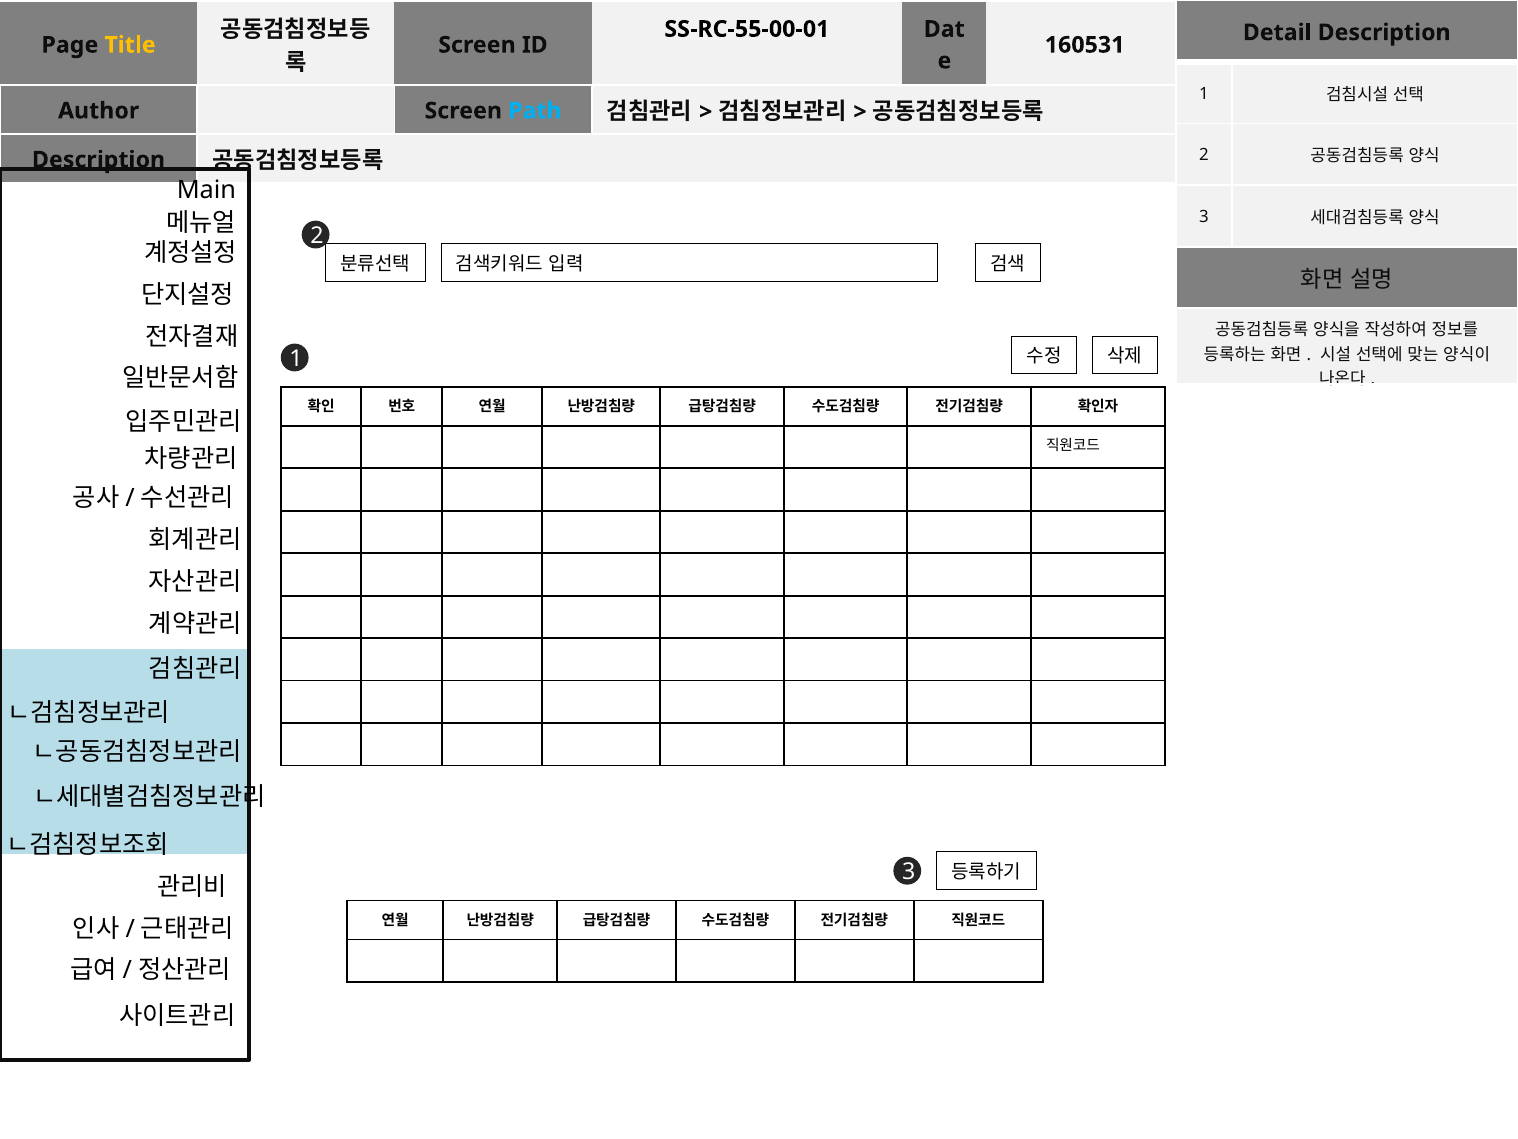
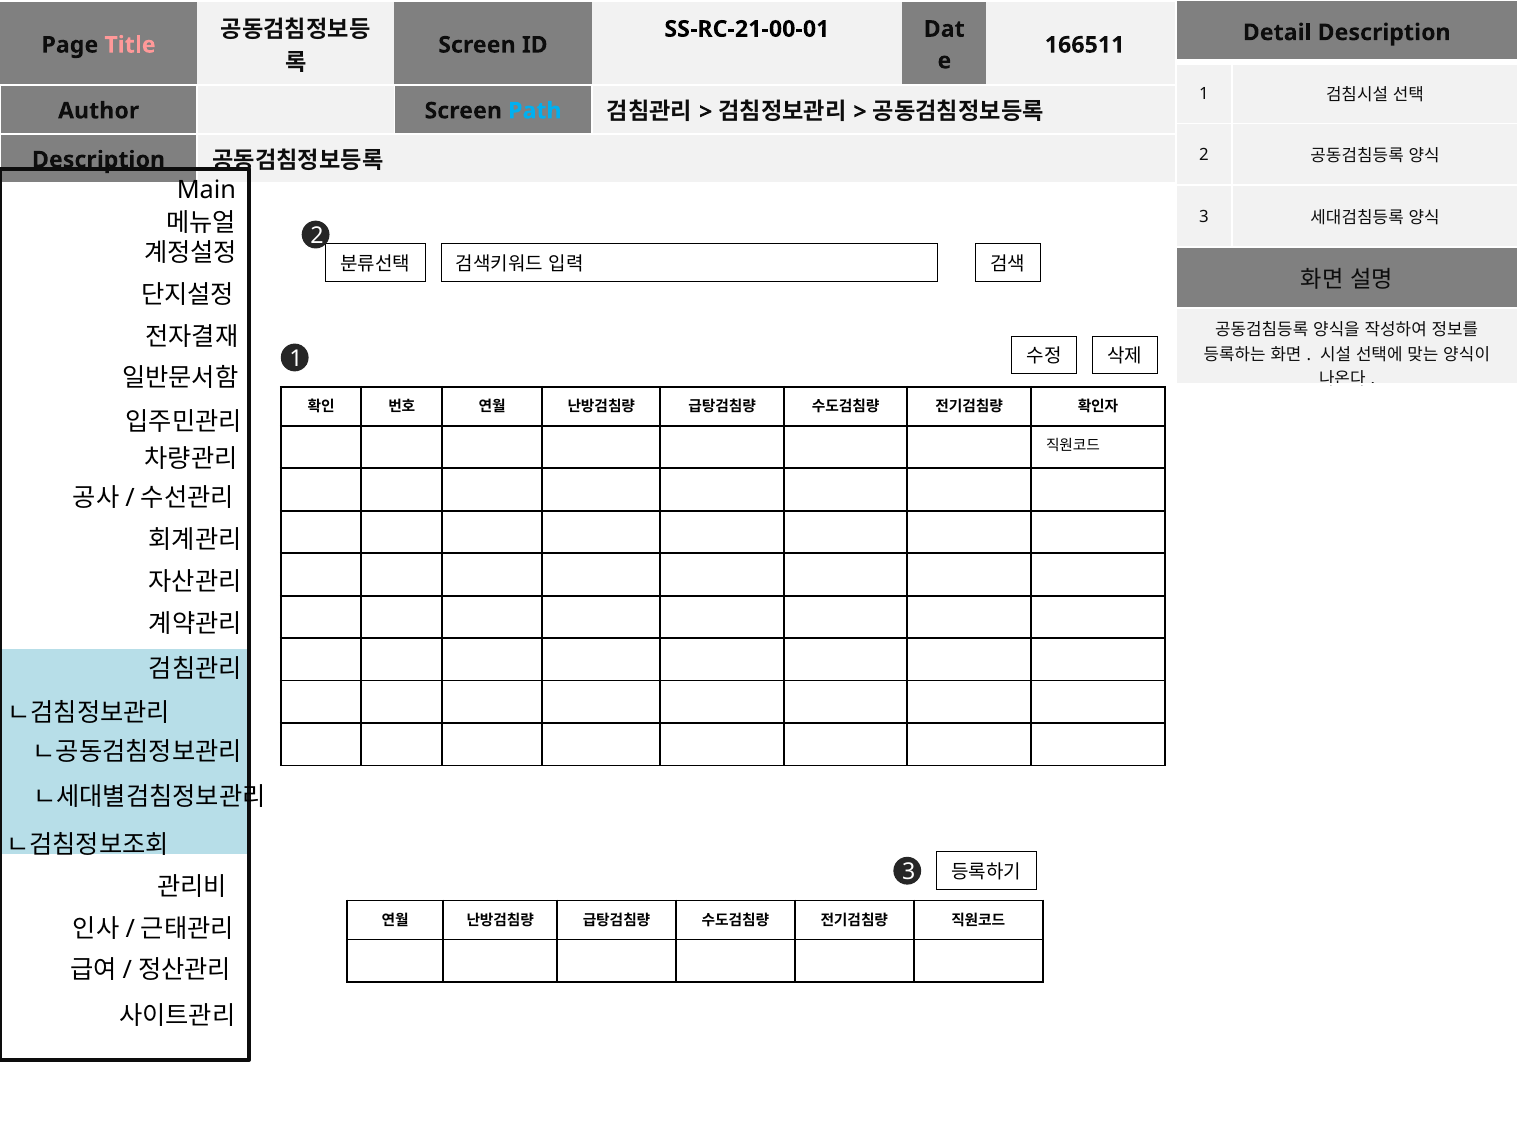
SS-RC-55-00-01: SS-RC-55-00-01 -> SS-RC-21-00-01 (747, 29)
Title colour: yellow -> pink (130, 45)
160531: 160531 -> 166511 (1085, 45)
